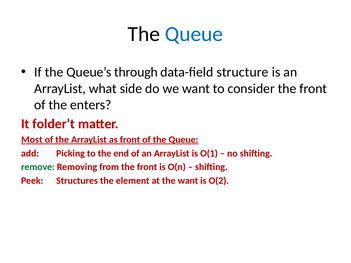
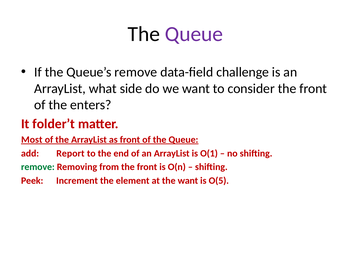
Queue colour: blue -> purple (194, 34)
Queue’s through: through -> remove (136, 72)
structure: structure -> challenge (243, 72)
Picking: Picking -> Report (70, 153)
Structures: Structures -> Increment (77, 181)
O(2: O(2 -> O(5 (219, 181)
